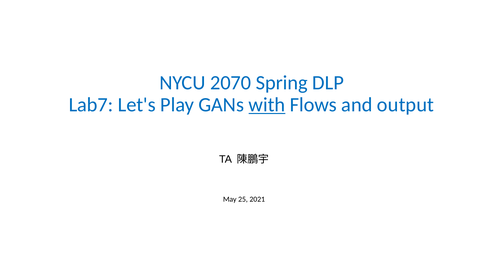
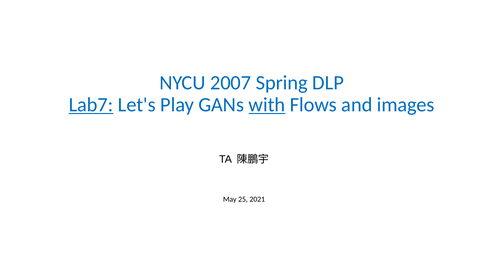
2070: 2070 -> 2007 (231, 83)
Lab7 underline: none -> present (91, 105)
output: output -> images (406, 105)
